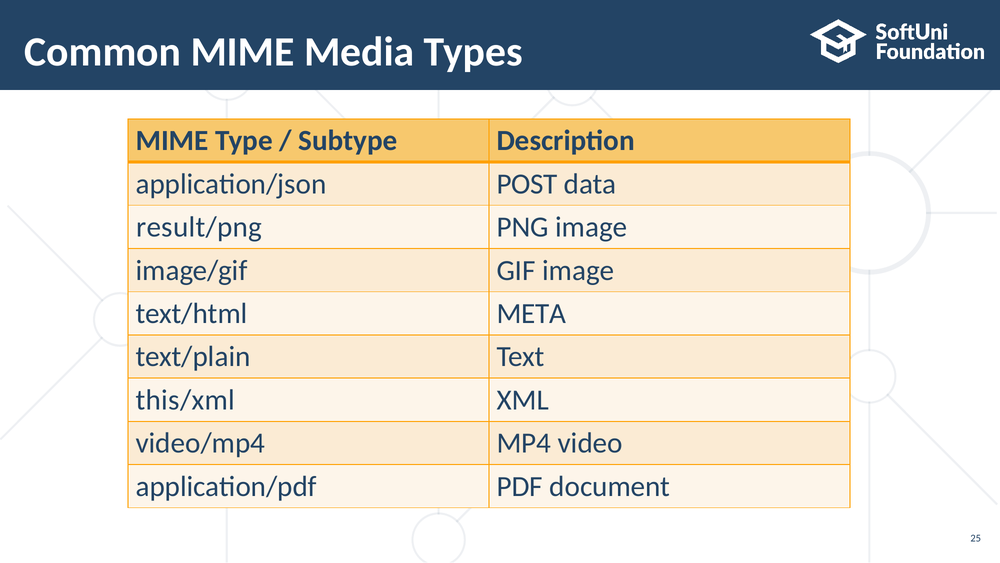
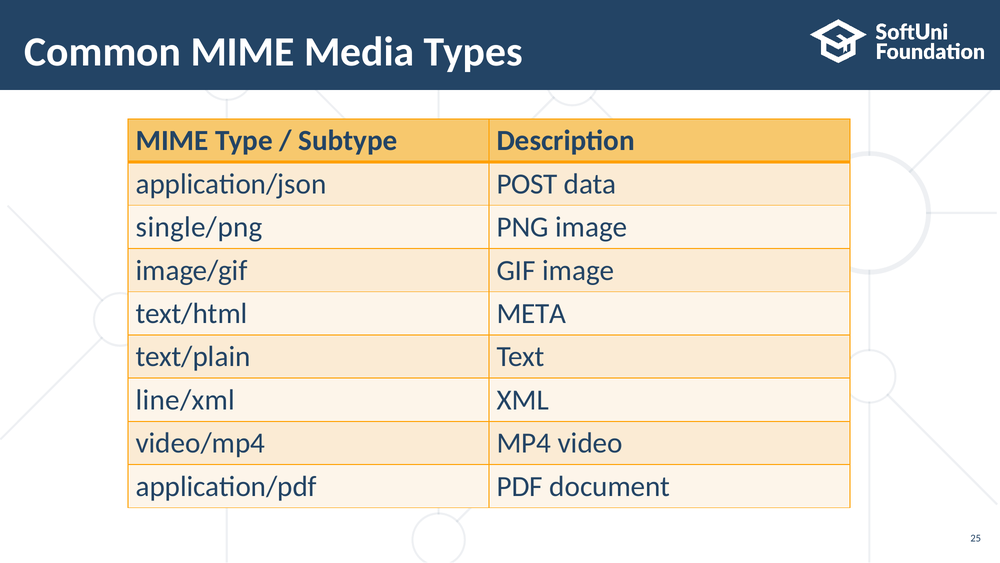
result/png: result/png -> single/png (199, 227)
this/xml: this/xml -> line/xml (185, 400)
